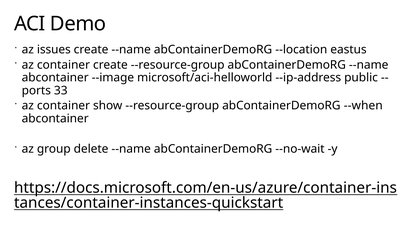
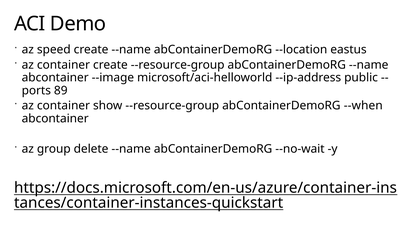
issues: issues -> speed (54, 50)
33: 33 -> 89 (61, 91)
